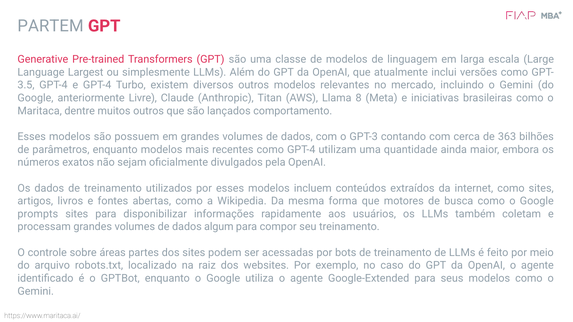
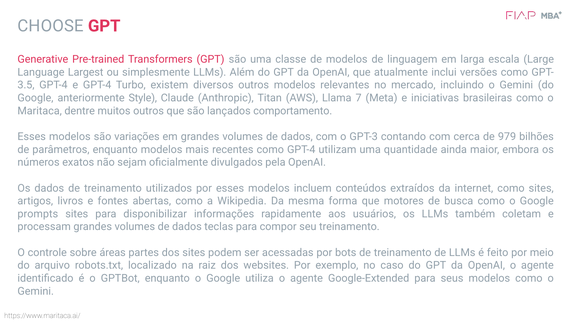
PARTEM: PARTEM -> CHOOSE (51, 26)
Livre: Livre -> Style (143, 98)
8: 8 -> 7 (359, 98)
possuem: possuem -> variações (137, 137)
363: 363 -> 979 (507, 137)
algum: algum -> teclas (219, 227)
